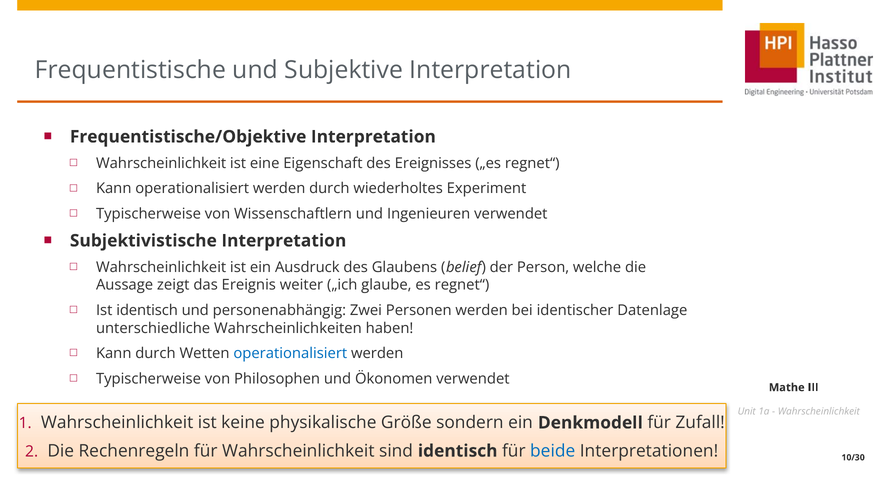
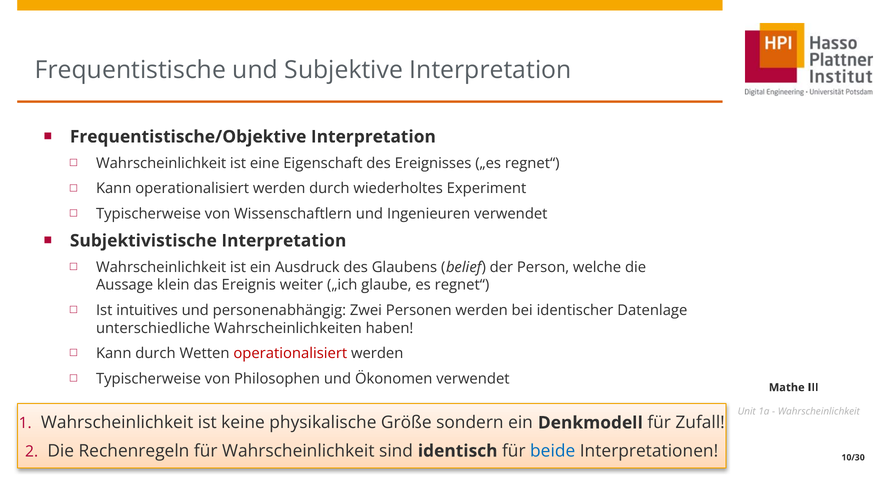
zeigt: zeigt -> klein (173, 285)
Ist identisch: identisch -> intuitives (147, 310)
operationalisiert colour: blue -> red (290, 354)
